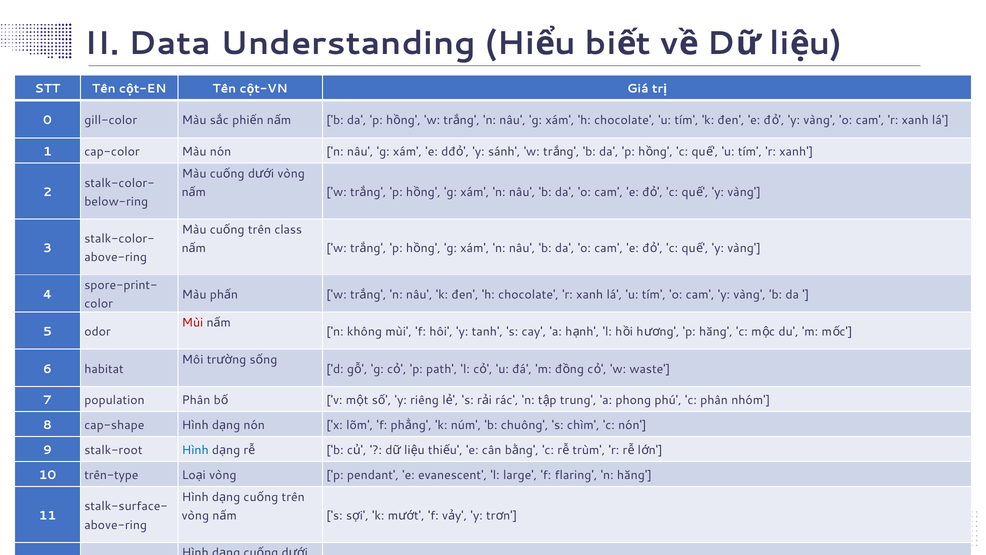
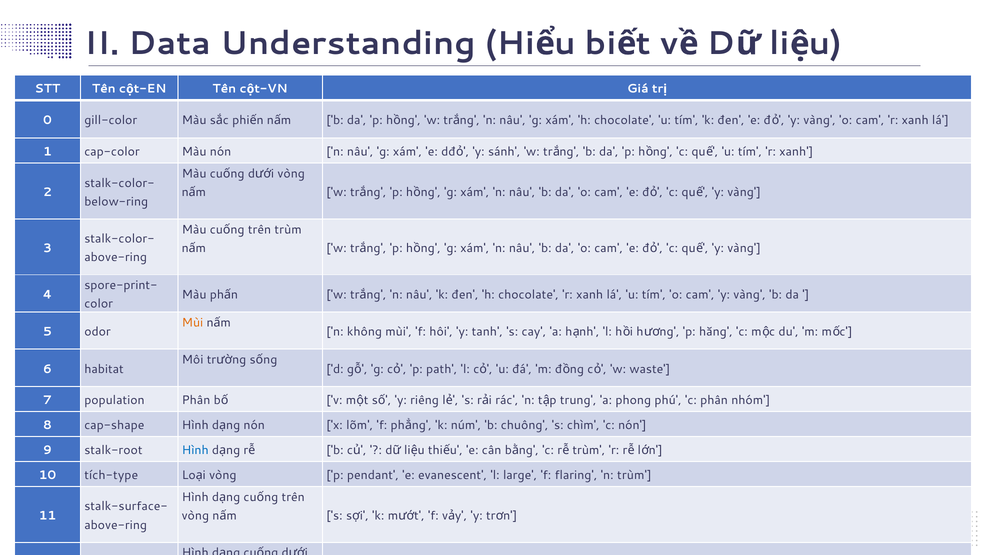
trên class: class -> trùm (288, 229)
Mùi colour: red -> orange (192, 322)
trên-type: trên-type -> tích-type (111, 475)
n hăng: hăng -> trùm (634, 475)
